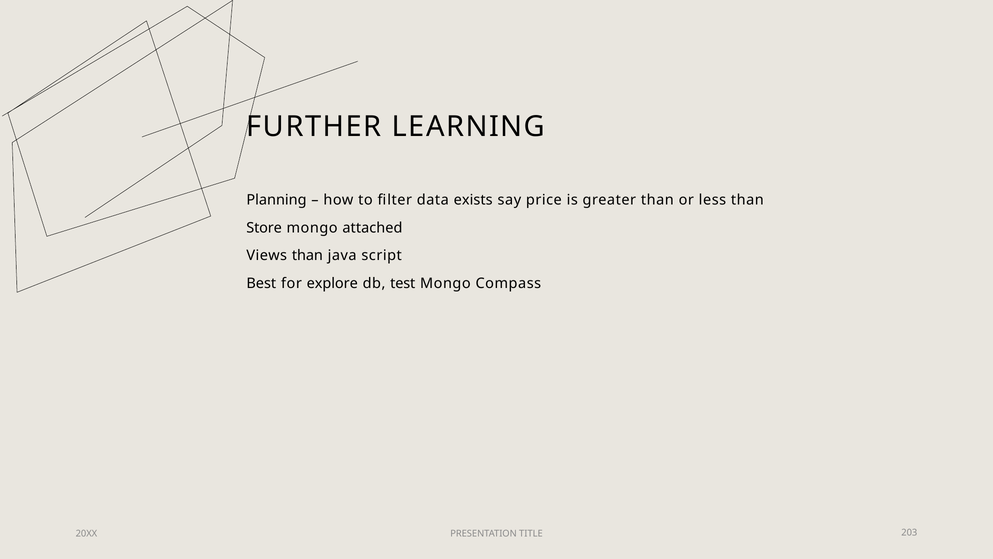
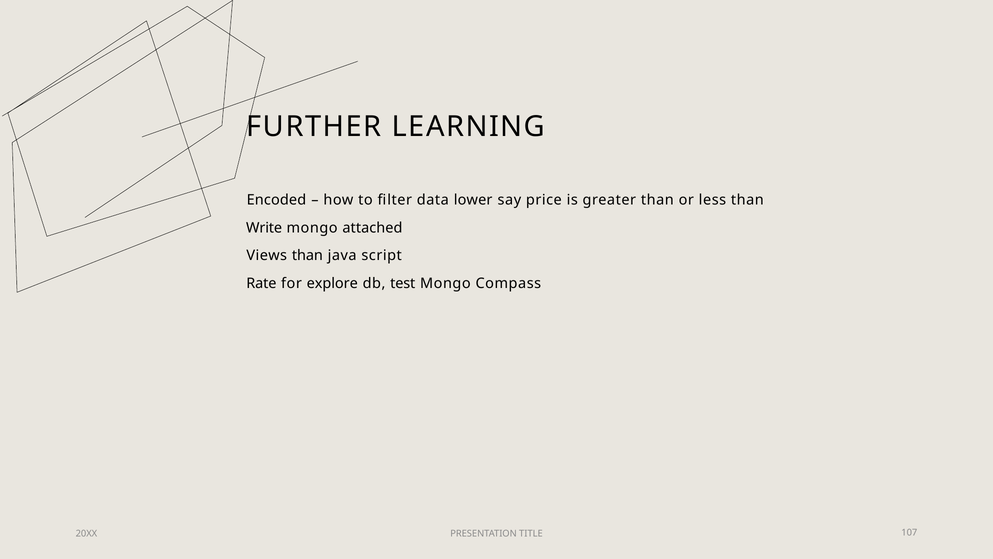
Planning: Planning -> Encoded (276, 200)
exists: exists -> lower (473, 200)
Store: Store -> Write (264, 228)
Best: Best -> Rate (261, 283)
203: 203 -> 107 (909, 532)
